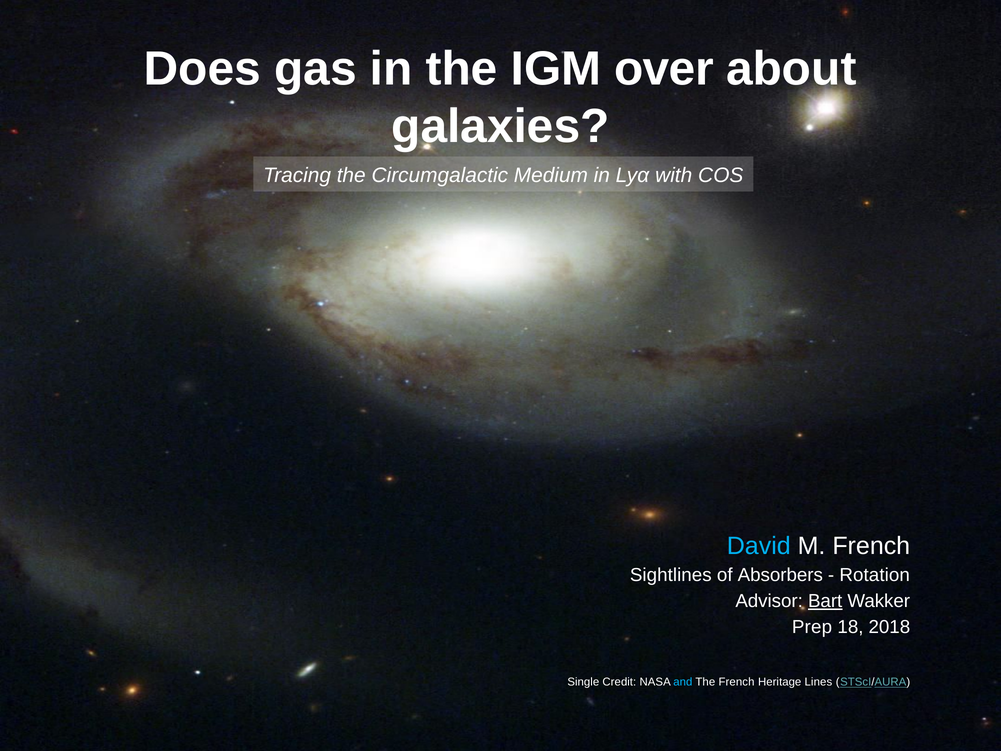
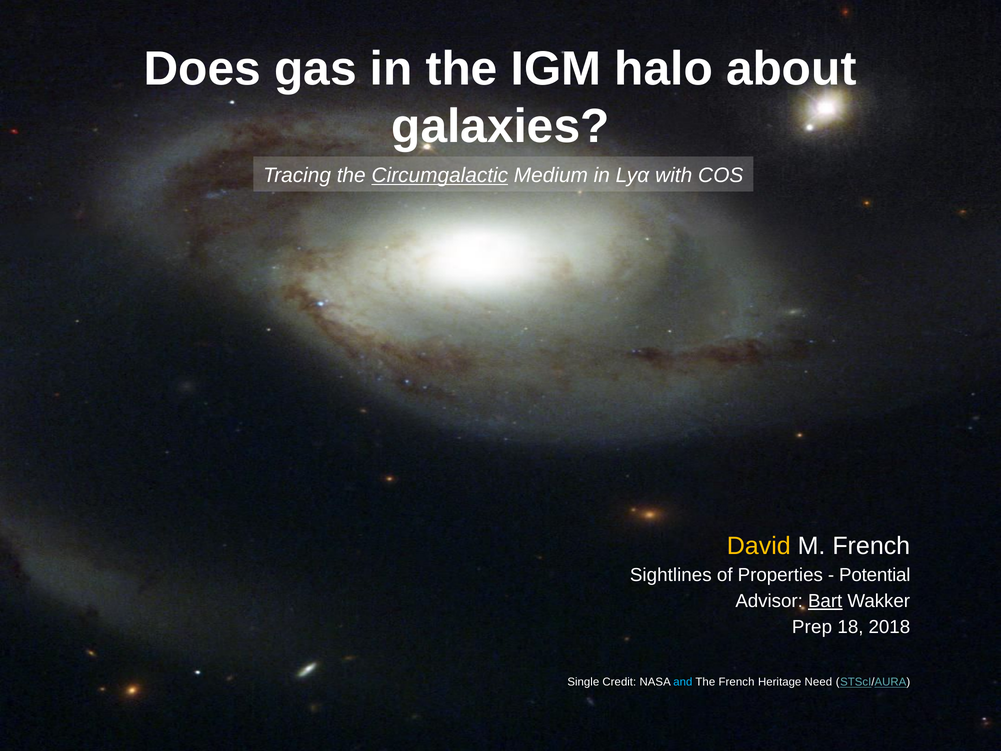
over: over -> halo (664, 69)
Circumgalactic underline: none -> present (440, 175)
David colour: light blue -> yellow (759, 546)
Absorbers: Absorbers -> Properties (780, 575)
Rotation: Rotation -> Potential (875, 575)
Lines: Lines -> Need (818, 682)
